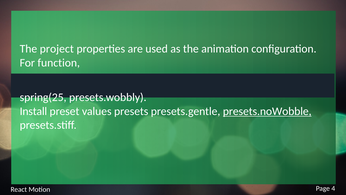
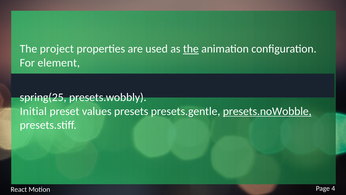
the underline: none -> present (191, 49)
function: function -> element (59, 63)
Install: Install -> Initial (33, 111)
